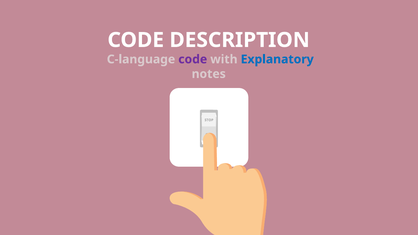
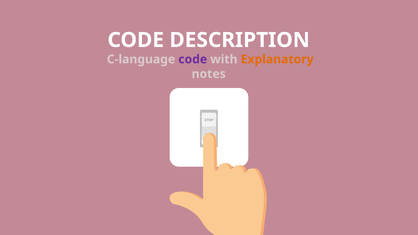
Explanatory colour: blue -> orange (277, 59)
